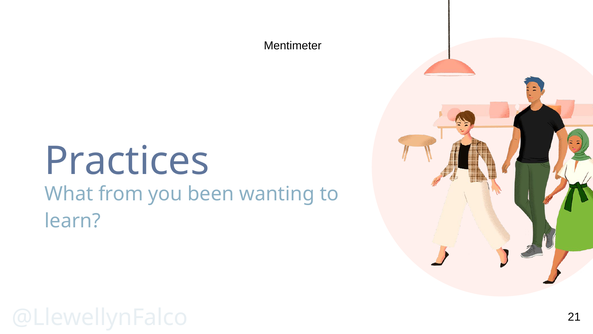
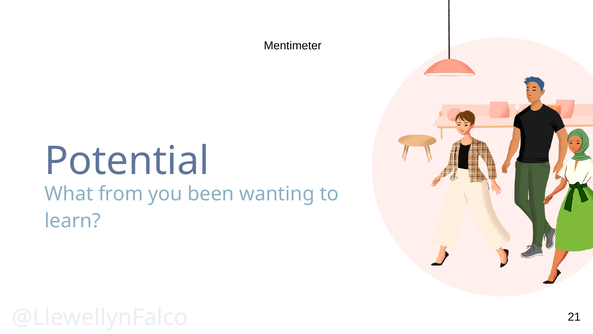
Practices: Practices -> Potential (127, 161)
